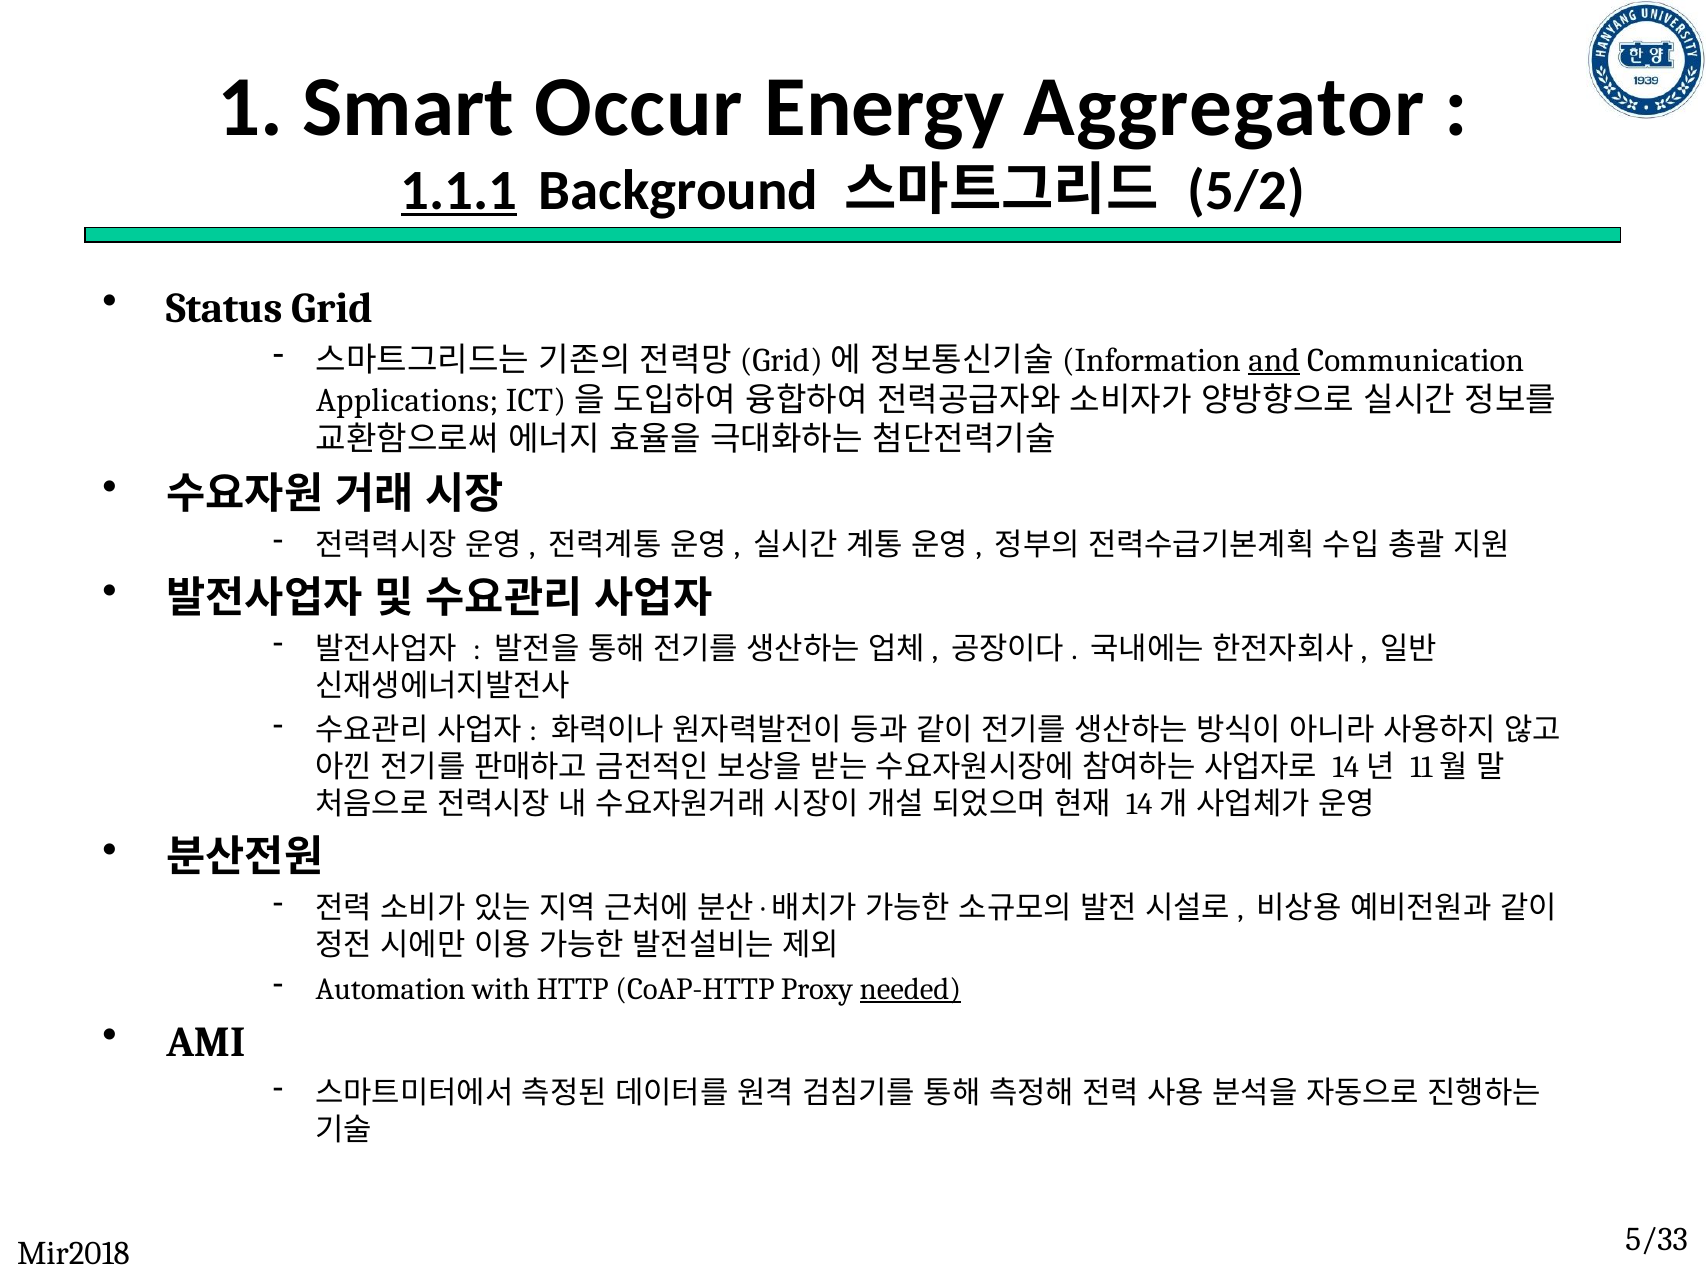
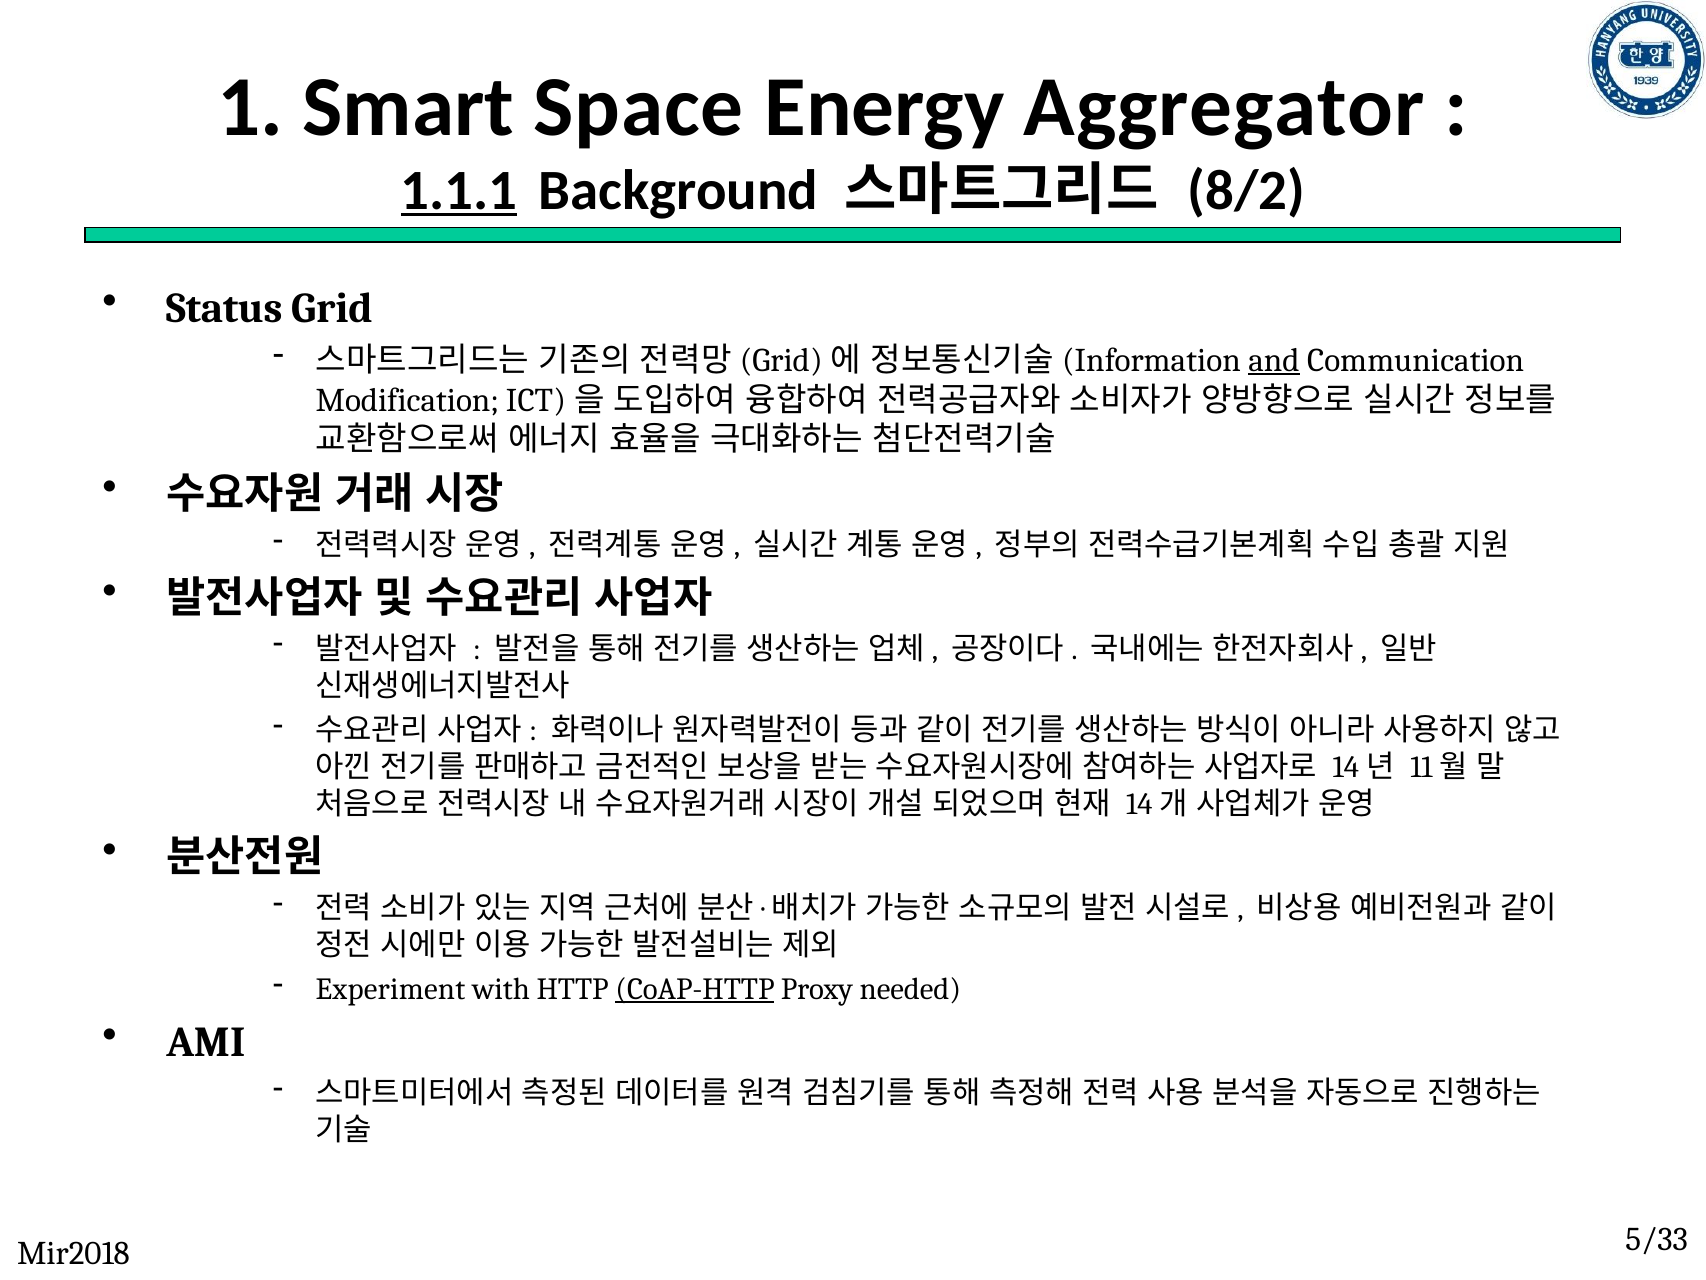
Occur: Occur -> Space (639, 107)
5/2: 5/2 -> 8/2 (1247, 190)
Applications: Applications -> Modification (407, 400)
Automation: Automation -> Experiment (390, 989)
CoAP-HTTP underline: none -> present (695, 989)
needed underline: present -> none (910, 989)
